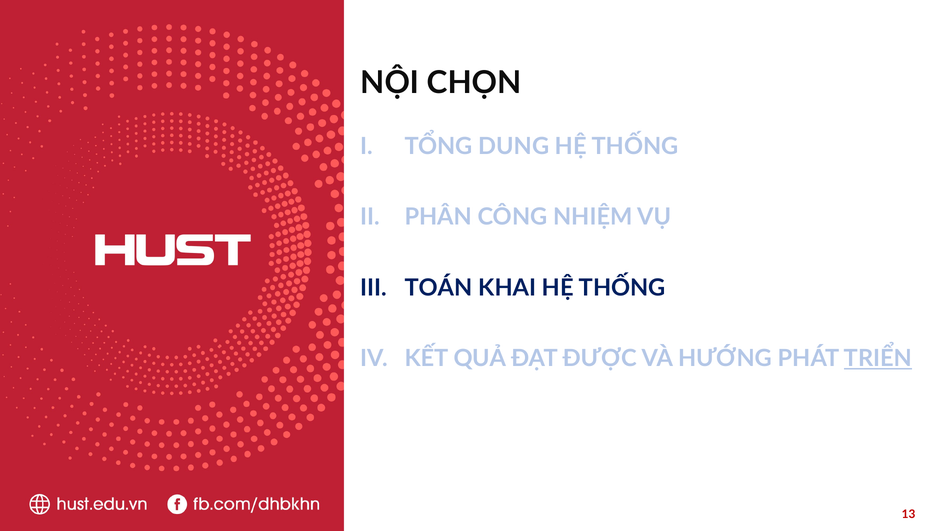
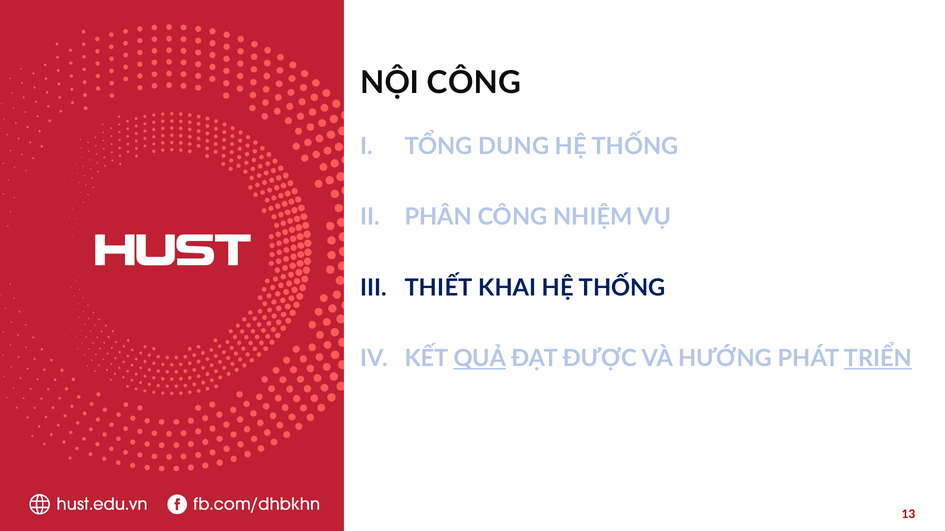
NỘI CHỌN: CHỌN -> CÔNG (474, 83)
TOÁN: TOÁN -> THIẾT (439, 288)
QUẢ underline: none -> present (480, 359)
